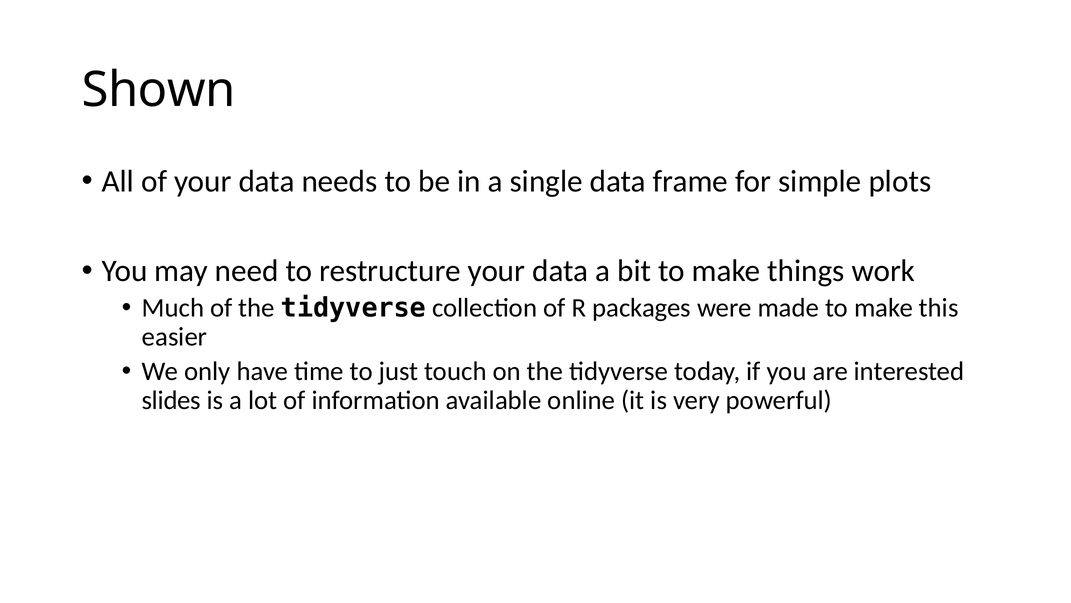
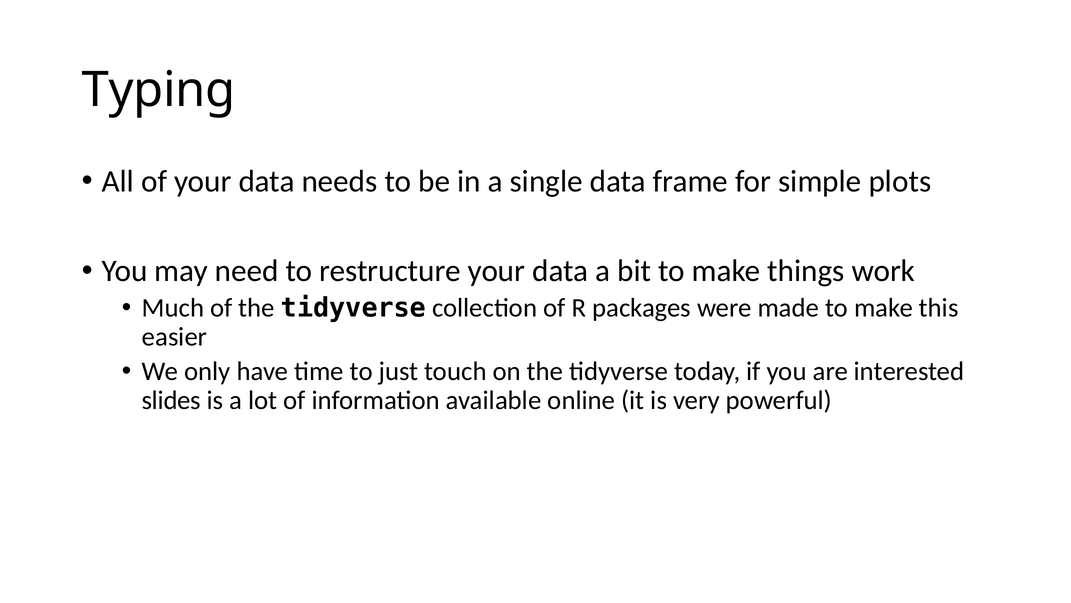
Shown: Shown -> Typing (159, 90)
